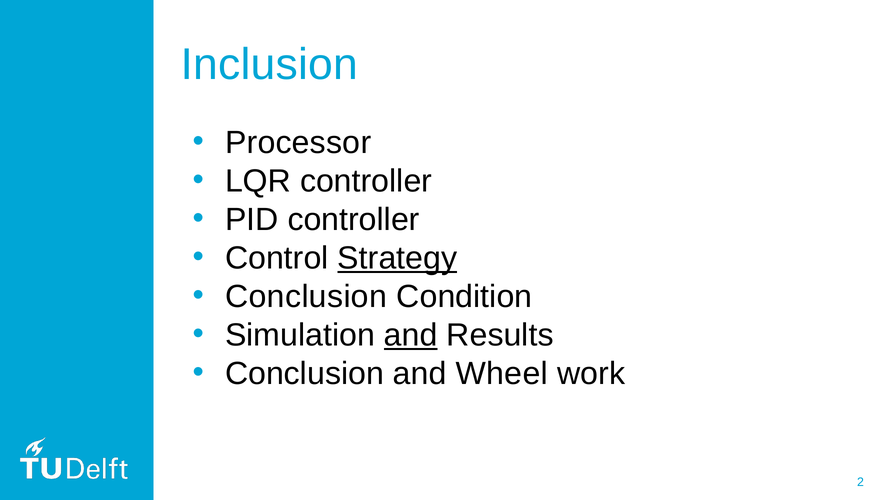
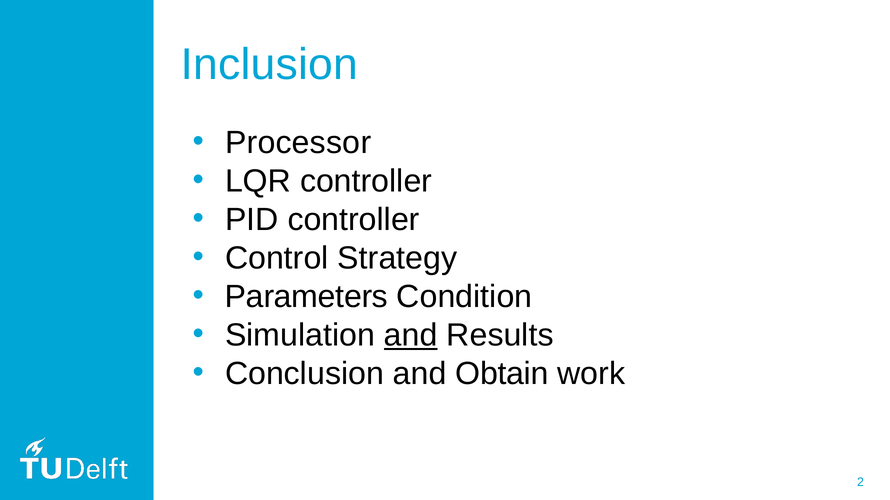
Strategy underline: present -> none (397, 258)
Conclusion: Conclusion -> Parameters (306, 297)
Wheel: Wheel -> Obtain (502, 374)
